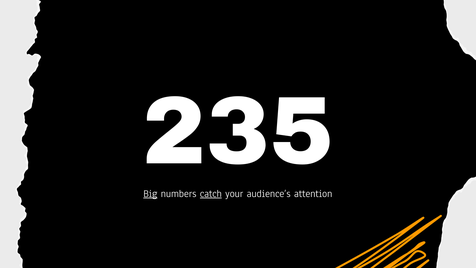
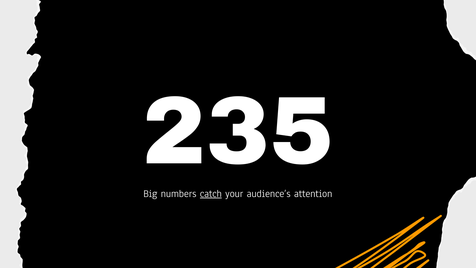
Big underline: present -> none (150, 193)
